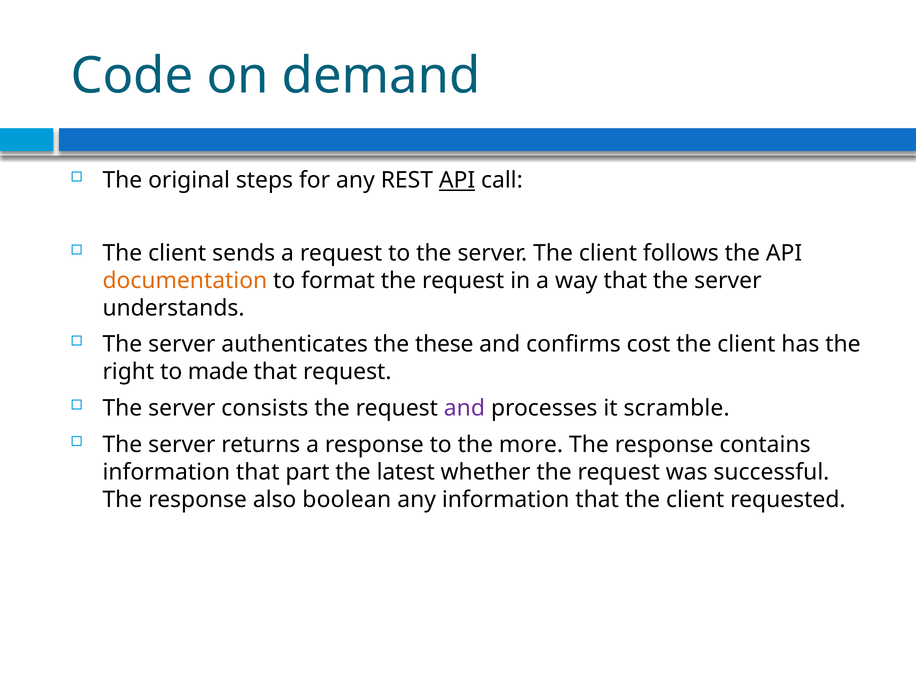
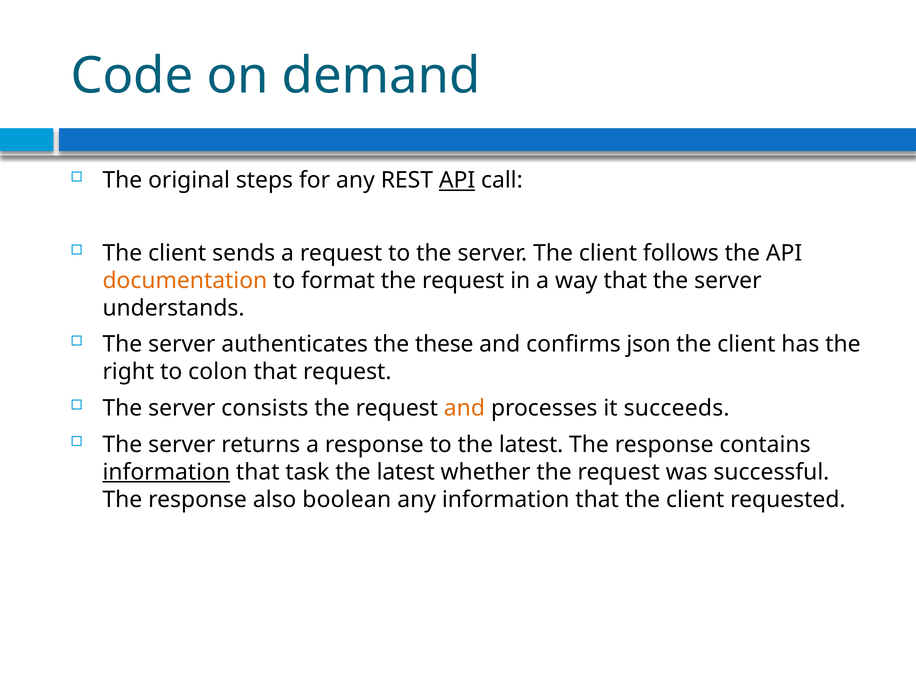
cost: cost -> json (649, 344)
made: made -> colon (218, 372)
and colour: purple -> orange (464, 408)
scramble: scramble -> succeeds (677, 408)
to the more: more -> latest (531, 445)
information underline: none -> present (166, 472)
part: part -> task (307, 472)
